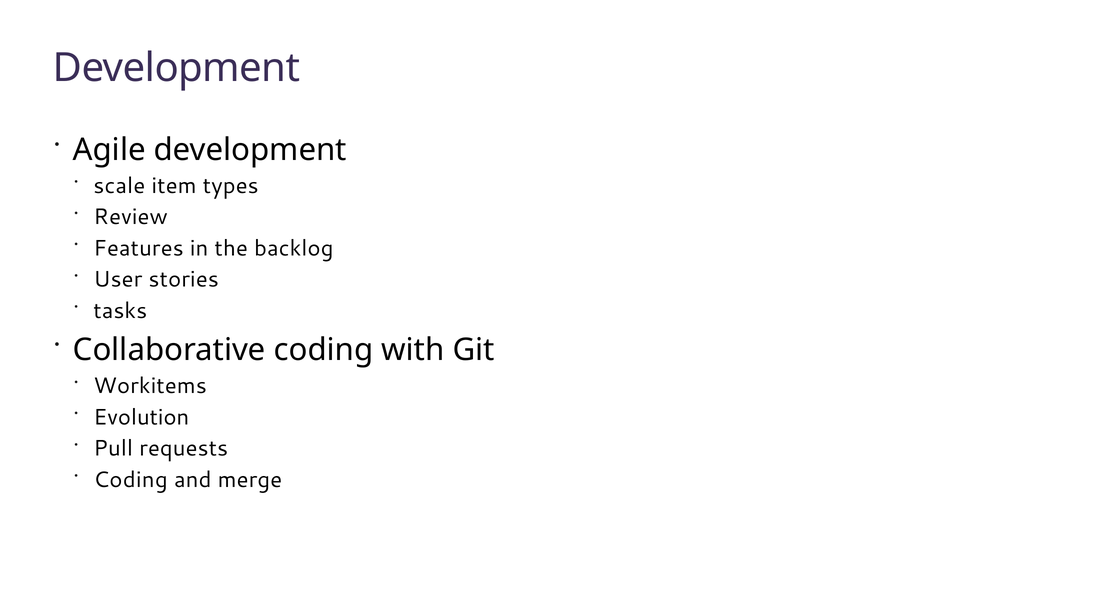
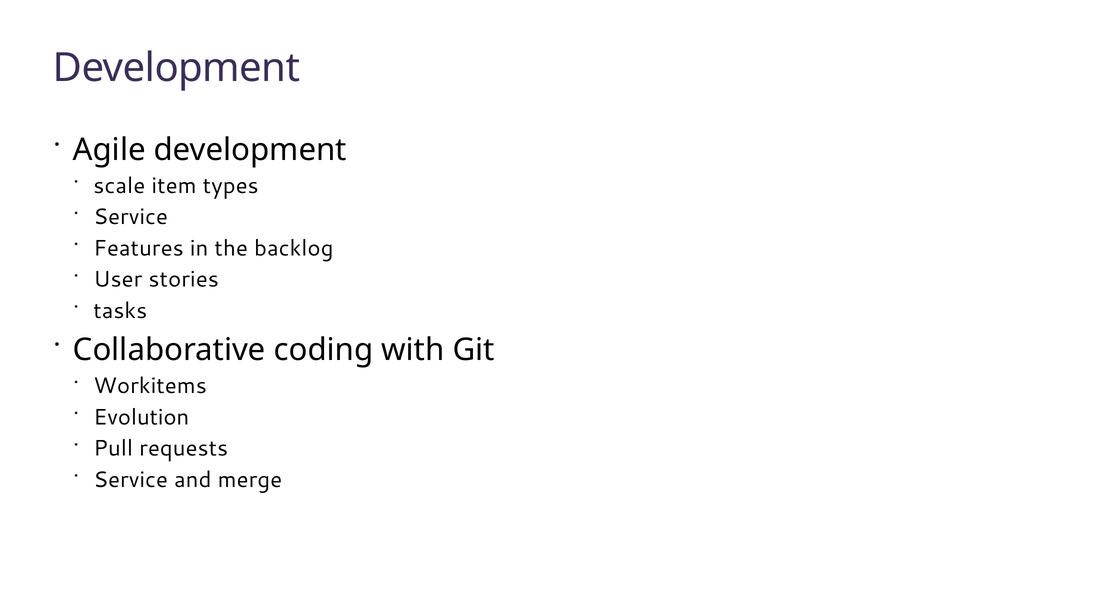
Review: Review -> Service (131, 217)
Coding: Coding -> Service (131, 479)
